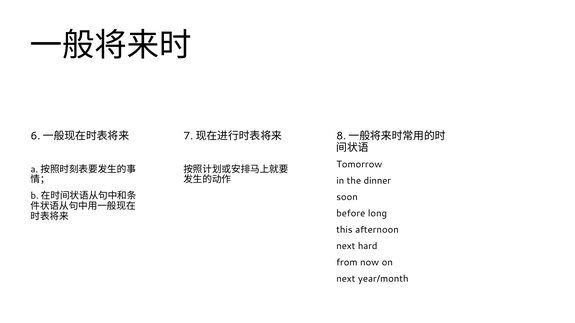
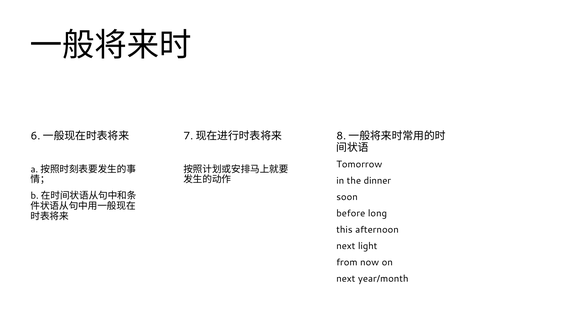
hard: hard -> light (368, 246)
